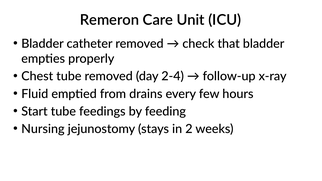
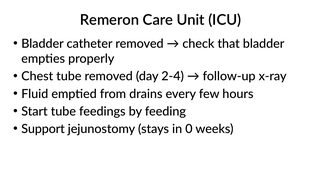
Nursing: Nursing -> Support (43, 129)
2: 2 -> 0 (189, 129)
